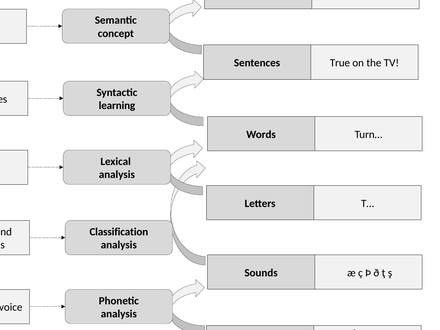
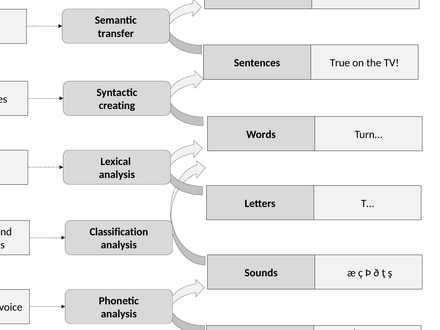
concept: concept -> transfer (116, 33)
learning: learning -> creating (117, 106)
